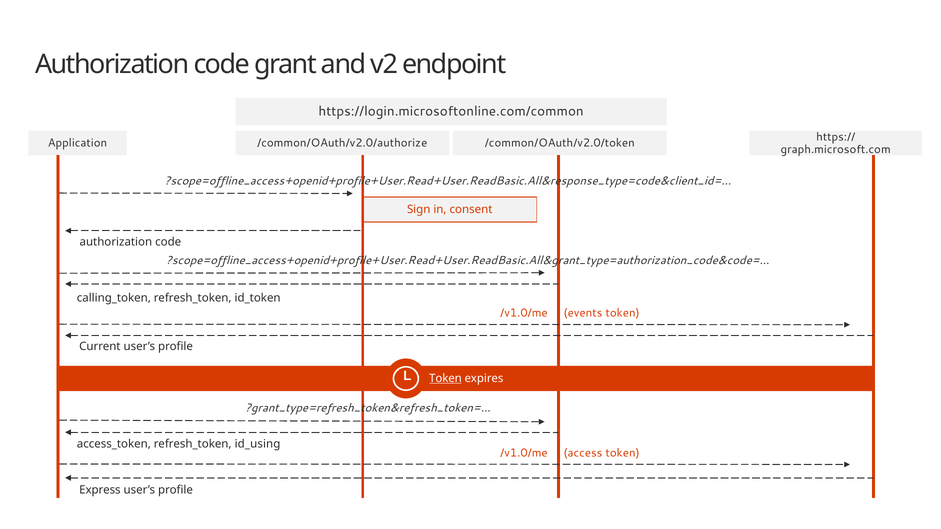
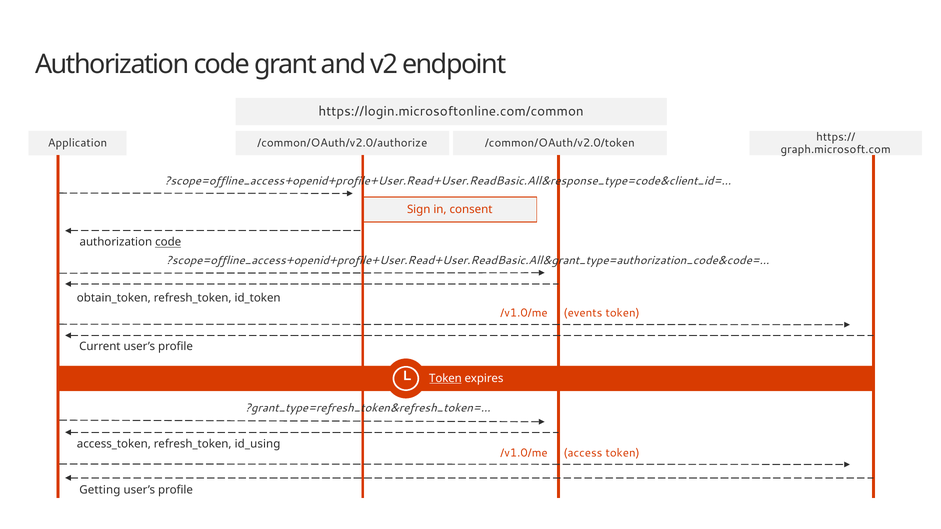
code underline: none -> present (168, 242)
calling_token: calling_token -> obtain_token (114, 298)
Express: Express -> Getting (100, 490)
